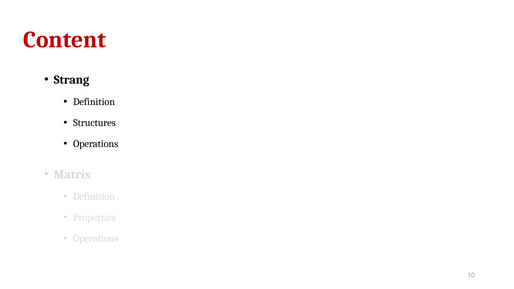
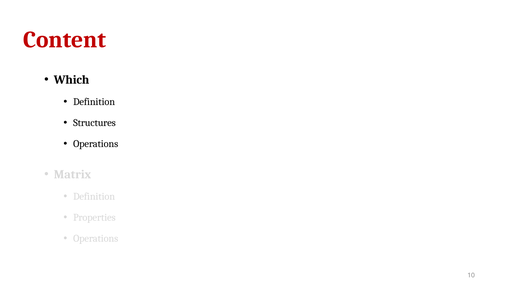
Strang: Strang -> Which (72, 80)
